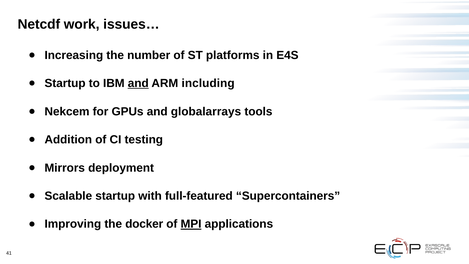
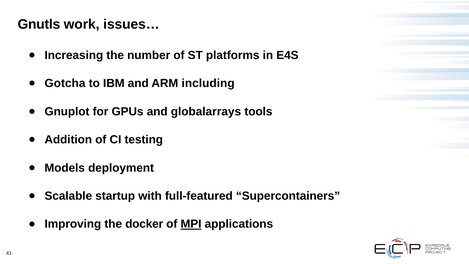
Netcdf: Netcdf -> Gnutls (39, 24)
Startup: Startup -> Gotcha (65, 83)
and underline: present -> none (138, 83)
Nekcem: Nekcem -> Gnuplot (67, 111)
Mirrors: Mirrors -> Models (65, 168)
